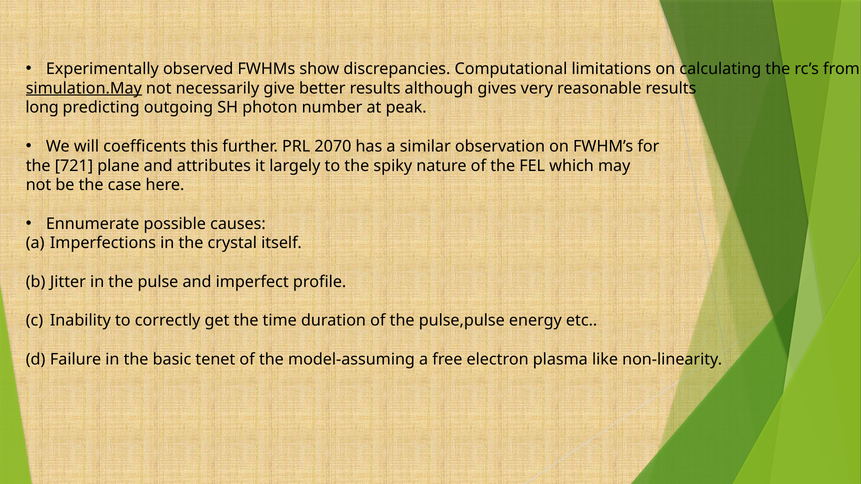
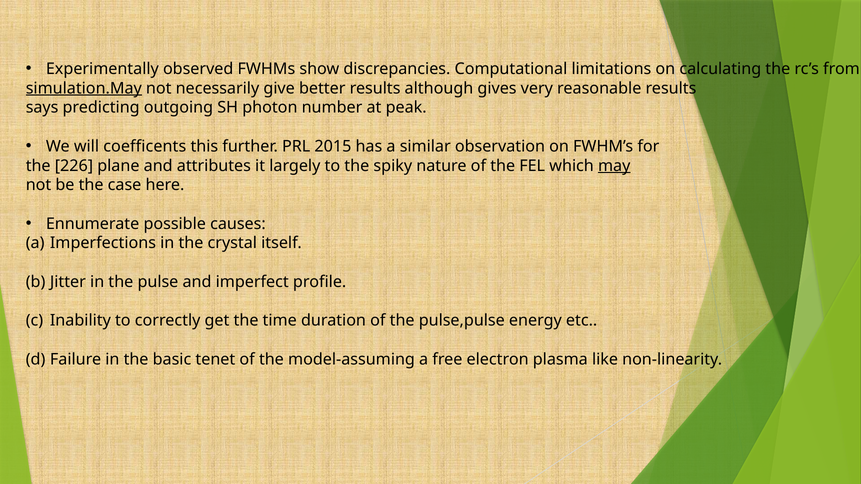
long: long -> says (42, 108)
2070: 2070 -> 2015 (333, 146)
721: 721 -> 226 (74, 166)
may underline: none -> present (614, 166)
